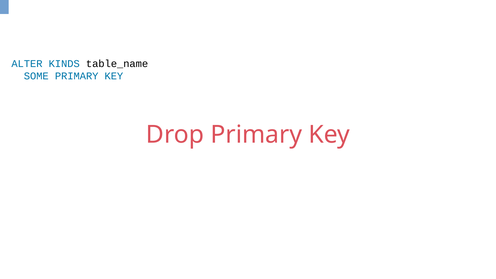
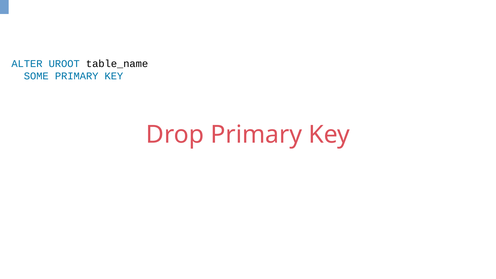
KINDS: KINDS -> UROOT (64, 64)
